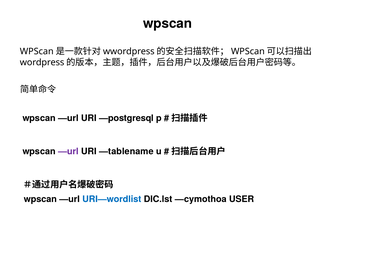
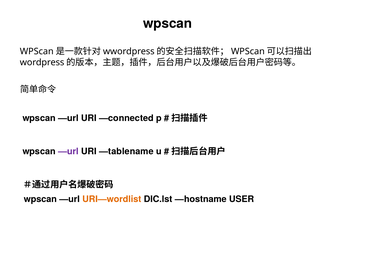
—postgresql: —postgresql -> —connected (126, 118)
URI—wordlist colour: blue -> orange (112, 199)
—cymothoa: —cymothoa -> —hostname (201, 199)
